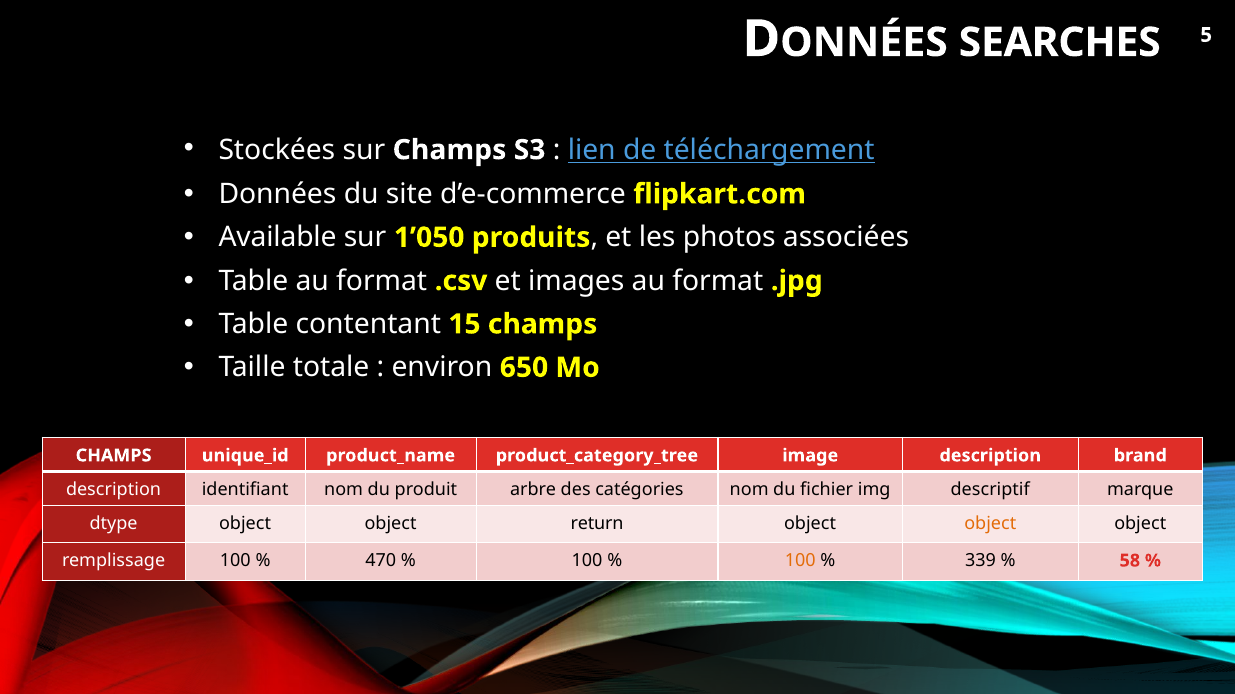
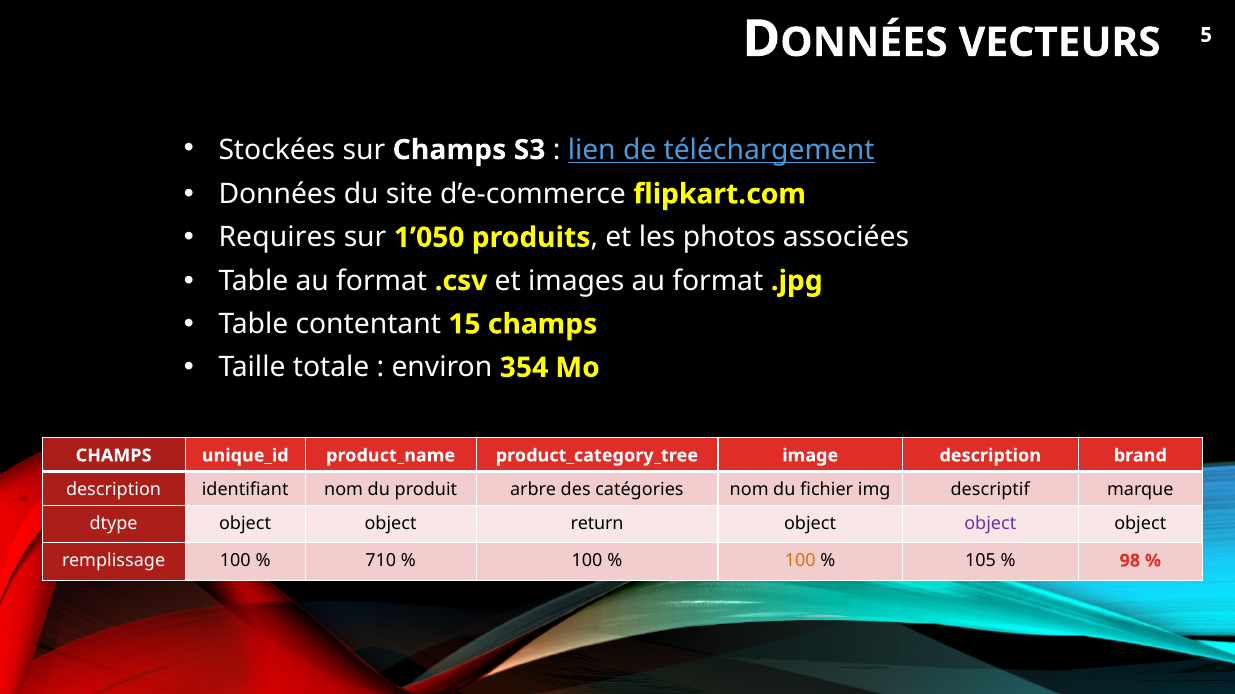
SEARCHES: SEARCHES -> VECTEURS (1060, 43)
Available: Available -> Requires (277, 238)
650: 650 -> 354 (524, 368)
object colour: orange -> purple (990, 524)
470: 470 -> 710 (381, 561)
339: 339 -> 105 (980, 561)
58: 58 -> 98 (1130, 561)
